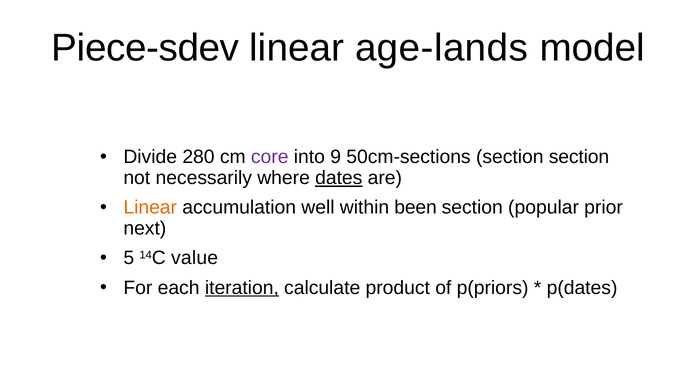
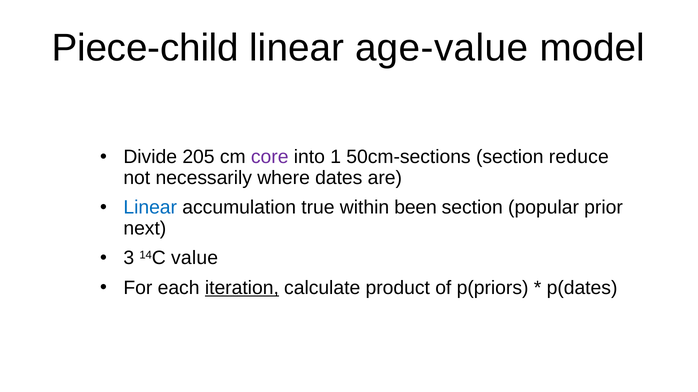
Piece-sdev: Piece-sdev -> Piece-child (145, 48)
age-lands: age-lands -> age-value (442, 48)
280: 280 -> 205 (198, 157)
9: 9 -> 1 (336, 157)
section section: section -> reduce (579, 157)
dates underline: present -> none (339, 178)
Linear colour: orange -> blue (150, 208)
well: well -> true (318, 208)
5: 5 -> 3 (129, 259)
